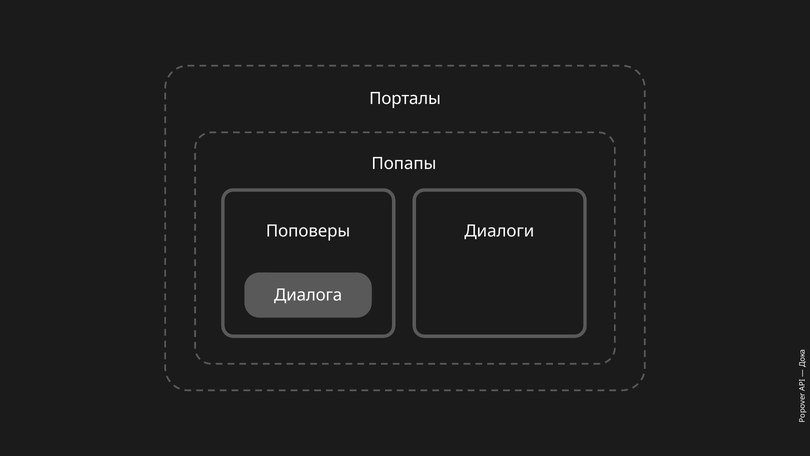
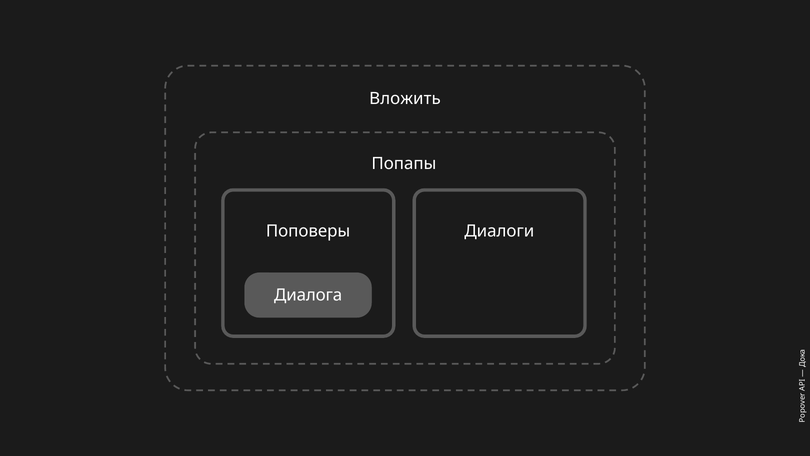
Порталы: Порталы -> Вложить (405, 99)
